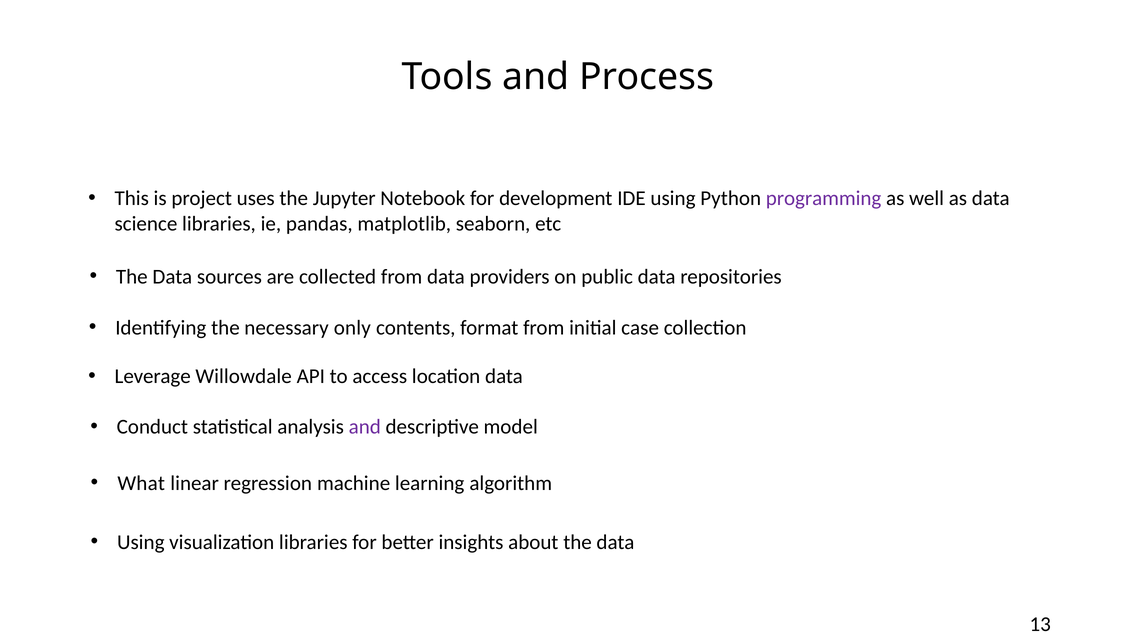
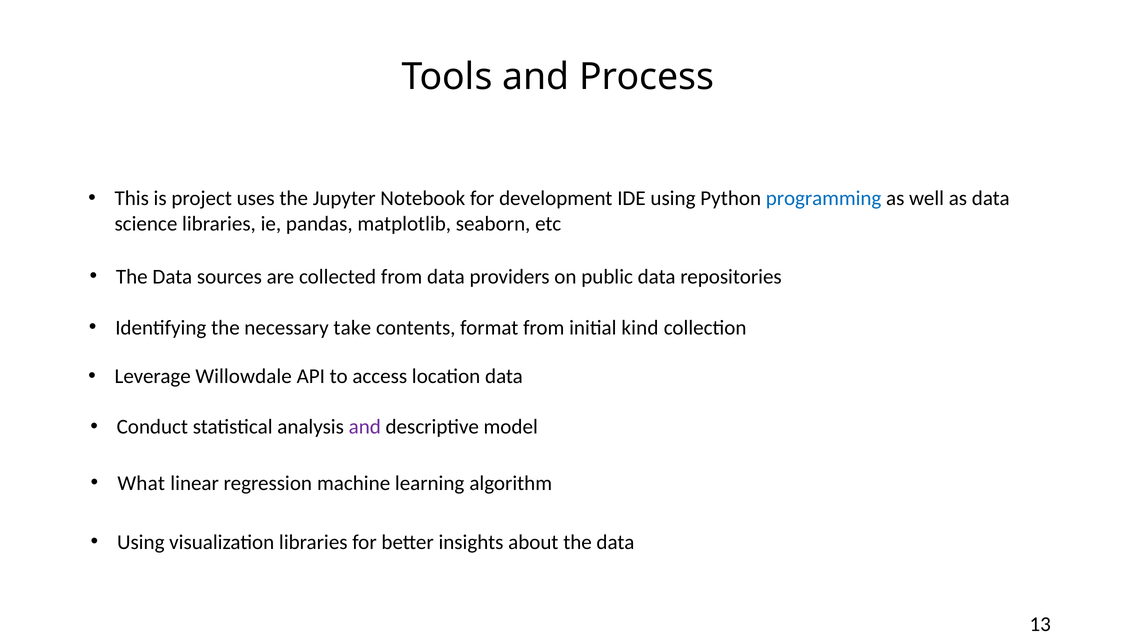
programming colour: purple -> blue (824, 198)
only: only -> take (352, 327)
case: case -> kind (640, 327)
